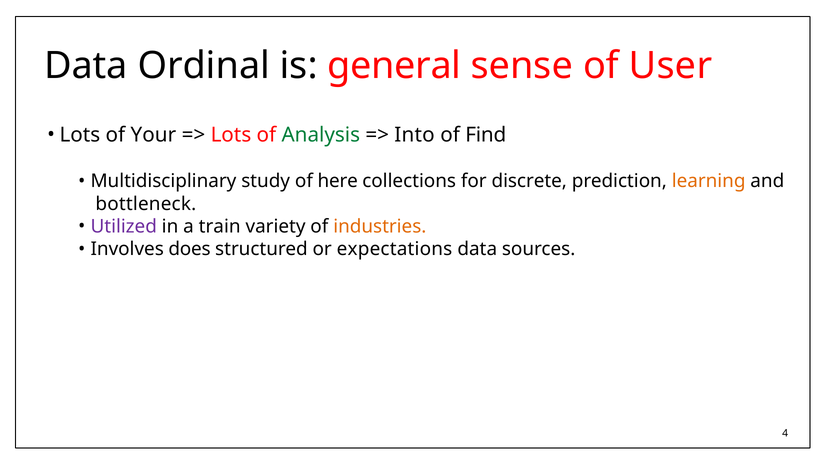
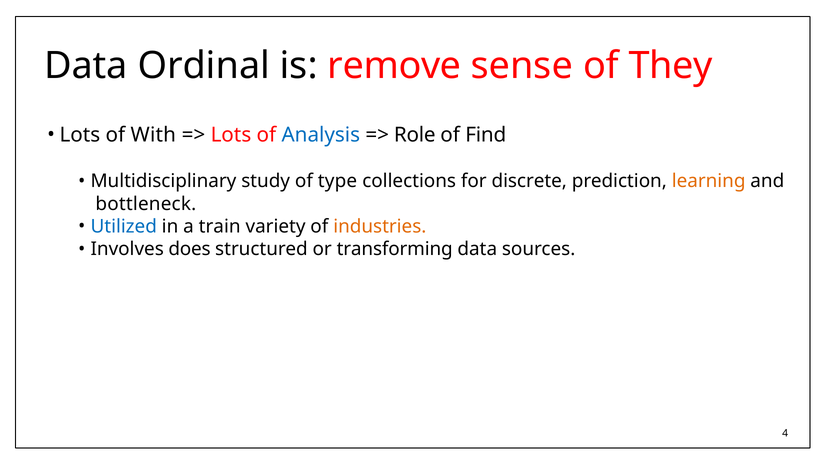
general: general -> remove (394, 66)
User: User -> They (671, 66)
Your: Your -> With (153, 135)
Analysis colour: green -> blue (321, 135)
Into: Into -> Role (415, 135)
here: here -> type (337, 181)
Utilized colour: purple -> blue (124, 227)
expectations: expectations -> transforming (395, 250)
